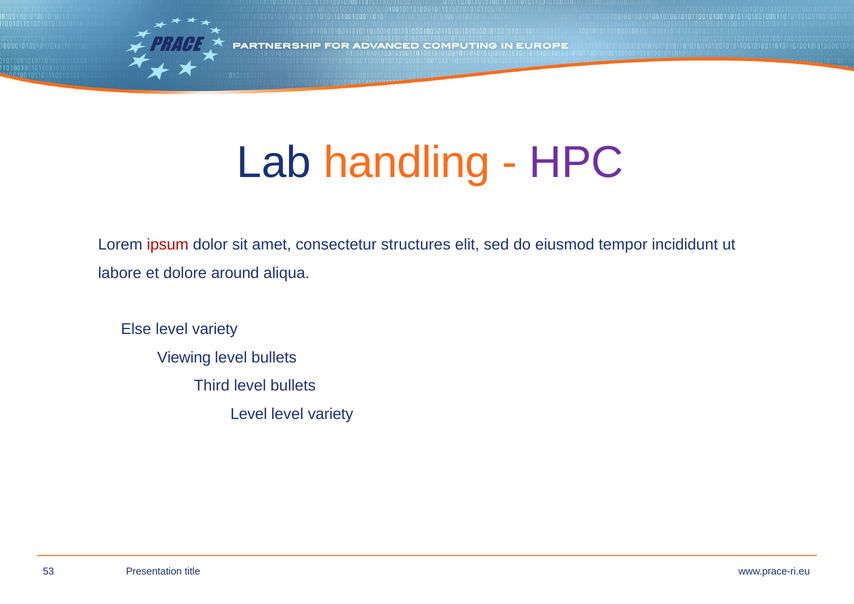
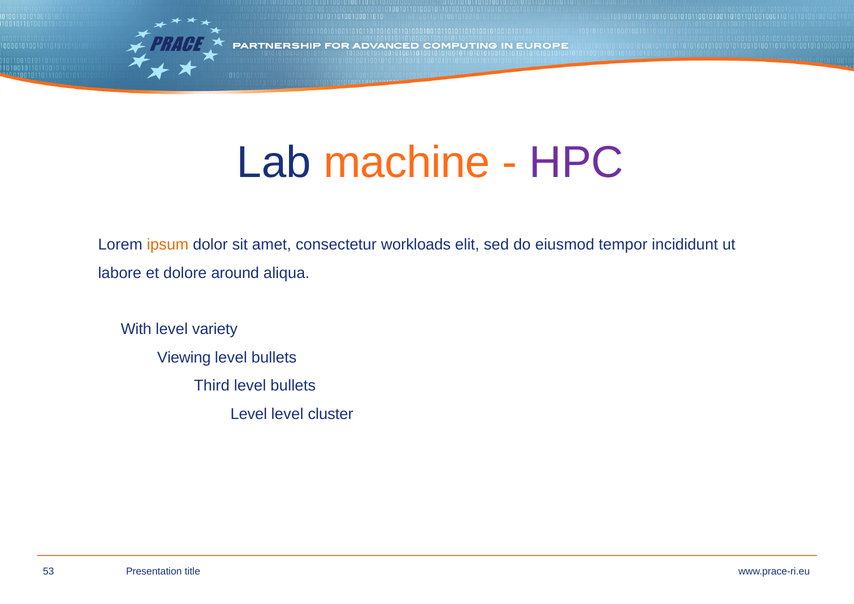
handling: handling -> machine (407, 162)
ipsum colour: red -> orange (168, 245)
structures: structures -> workloads (416, 245)
Else: Else -> With (136, 329)
variety: variety -> cluster (331, 414)
